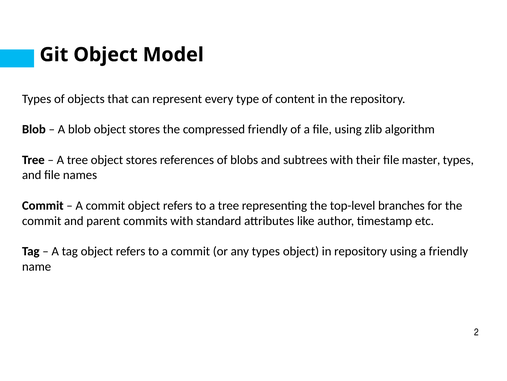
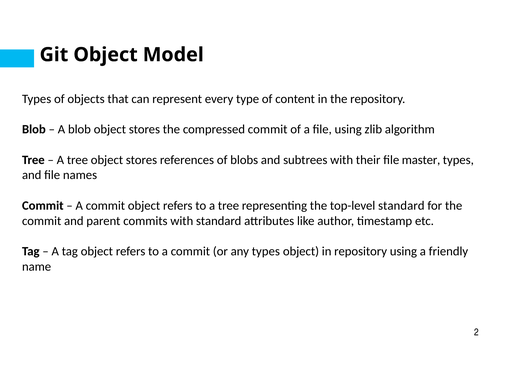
compressed friendly: friendly -> commit (268, 129)
top-level branches: branches -> standard (401, 205)
